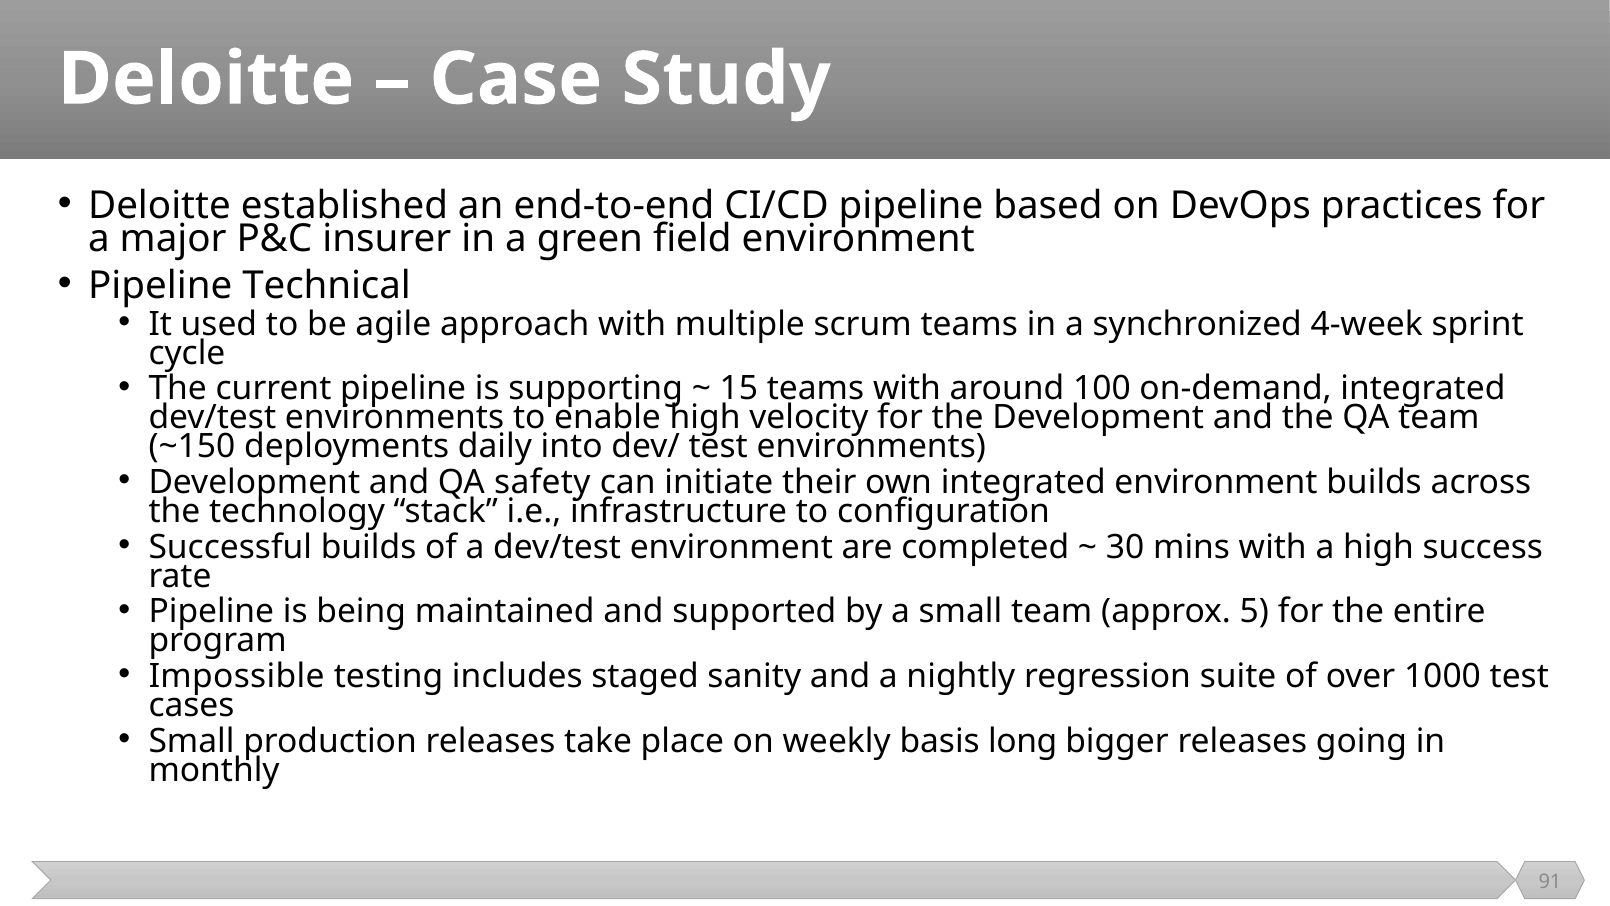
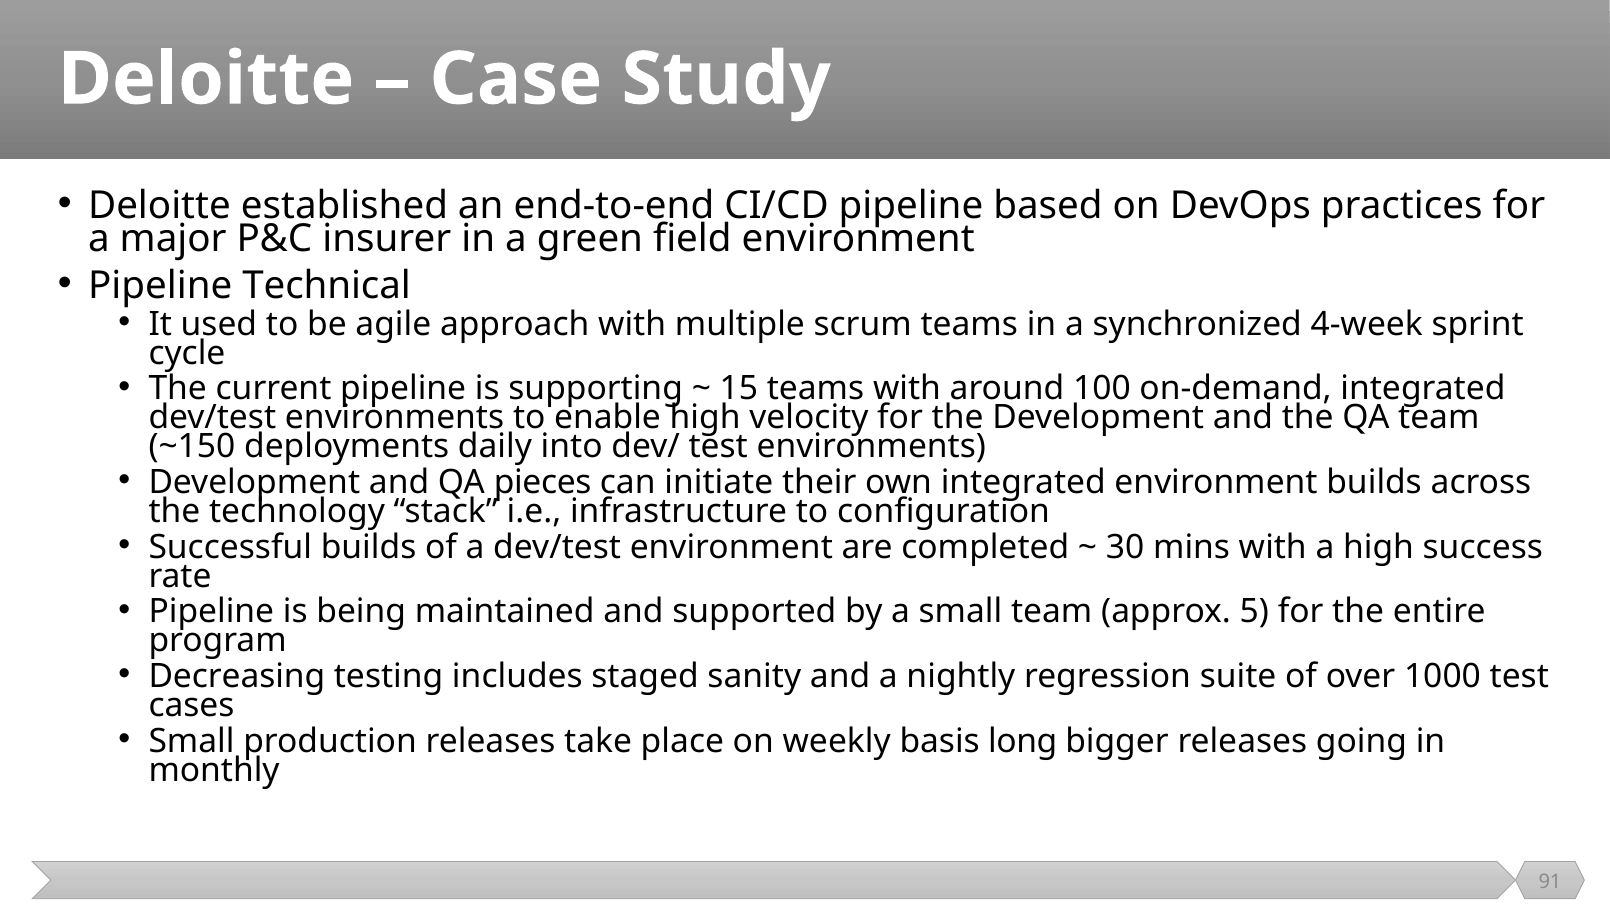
safety: safety -> pieces (543, 482)
Impossible: Impossible -> Decreasing (237, 676)
